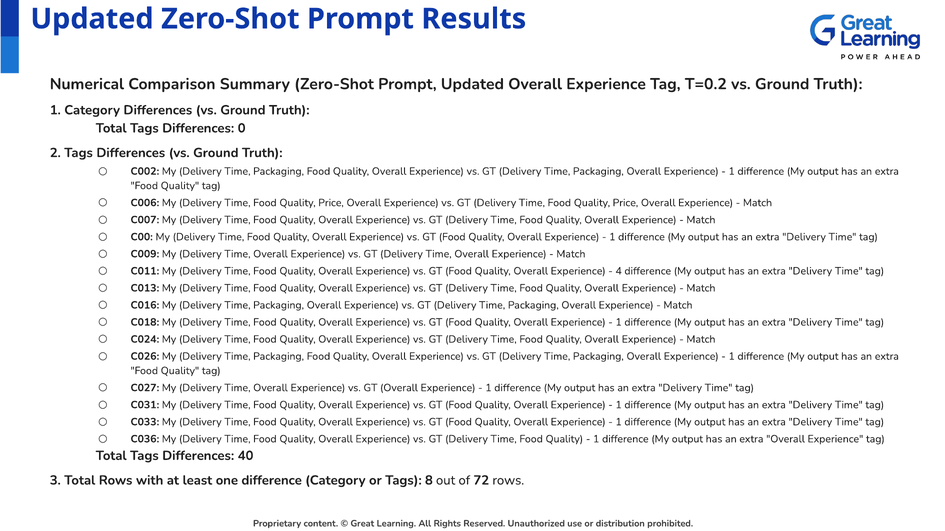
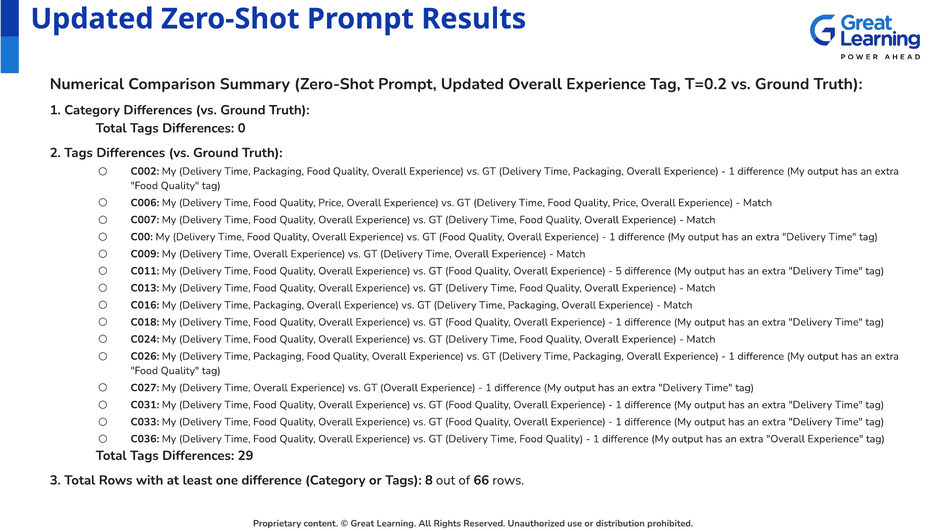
4: 4 -> 5 (619, 271)
40: 40 -> 29 (246, 456)
72: 72 -> 66 (481, 481)
